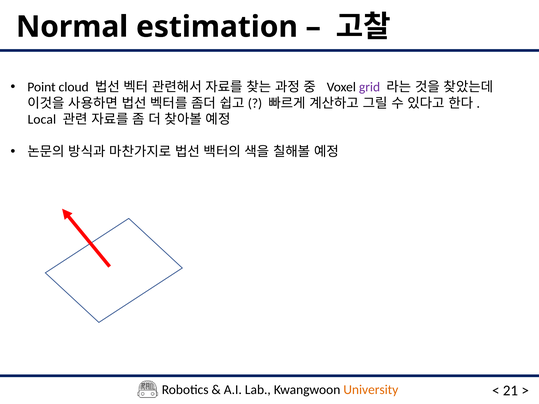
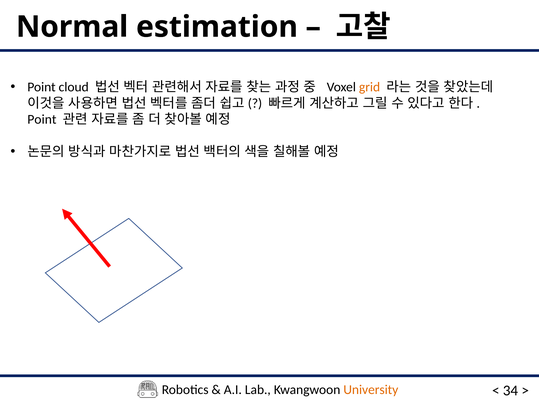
grid colour: purple -> orange (370, 87)
Local: Local -> Point (42, 120)
21: 21 -> 34 (510, 391)
